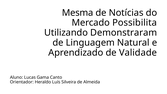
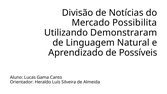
Mesma: Mesma -> Divisão (78, 13)
Validade: Validade -> Possíveis (138, 53)
